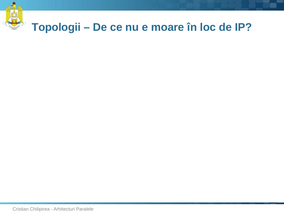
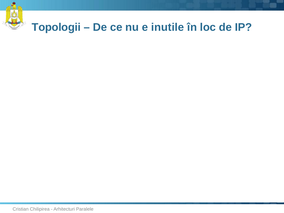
moare: moare -> inutile (168, 27)
